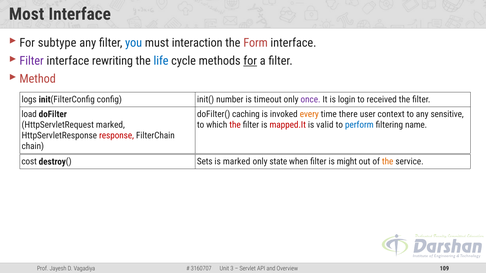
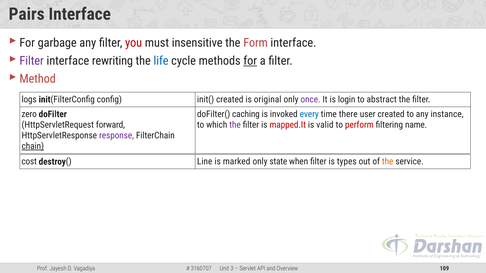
Most: Most -> Pairs (27, 14)
subtype: subtype -> garbage (57, 43)
you colour: blue -> red (134, 43)
interaction: interaction -> insensitive (197, 43)
init( number: number -> created (230, 100)
timeout: timeout -> original (268, 100)
received: received -> abstract (382, 100)
load: load -> zero (29, 114)
every colour: orange -> blue (309, 114)
user context: context -> created (391, 114)
sensitive: sensitive -> instance (447, 114)
HttpServletRequest marked: marked -> forward (110, 125)
the colour: red -> purple (235, 125)
perform colour: blue -> red (359, 125)
response colour: red -> purple (117, 136)
chain underline: none -> present (33, 146)
Sets: Sets -> Line (205, 162)
might: might -> types (347, 162)
